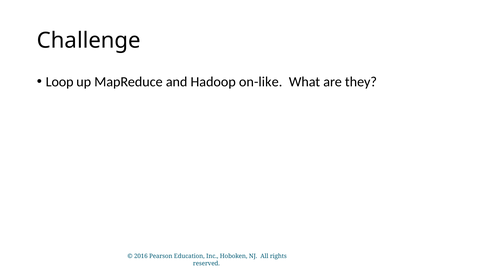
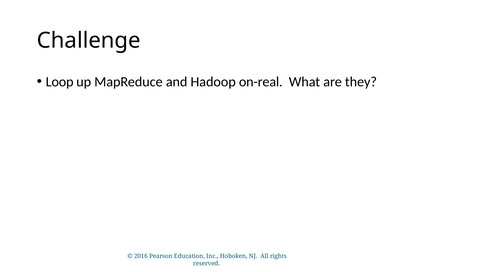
on-like: on-like -> on-real (261, 82)
